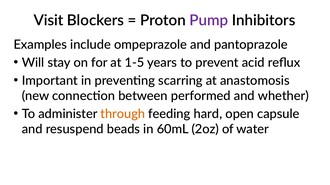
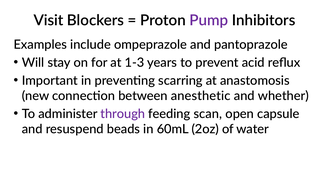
1-5: 1-5 -> 1-3 (134, 63)
performed: performed -> anesthetic (201, 96)
through colour: orange -> purple (123, 114)
hard: hard -> scan (208, 114)
